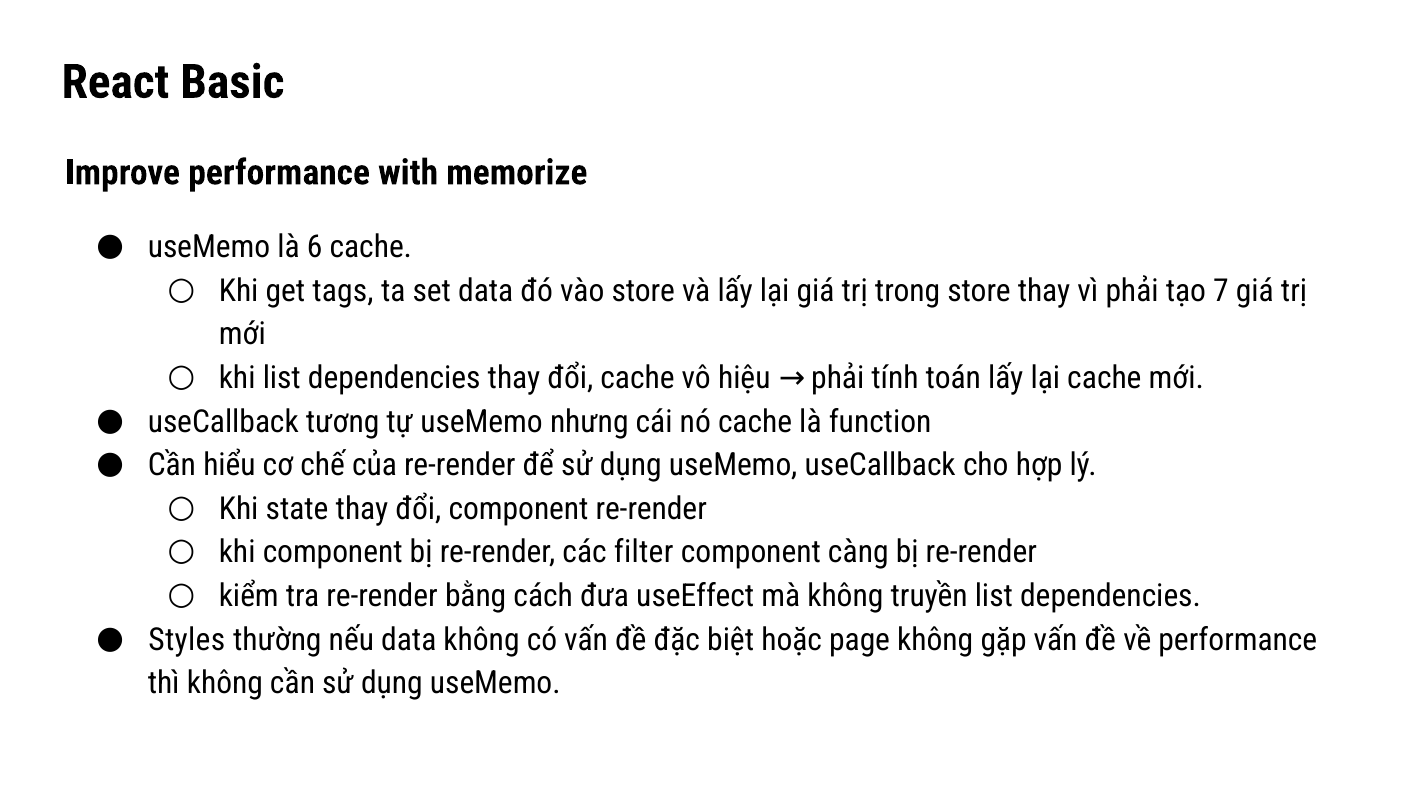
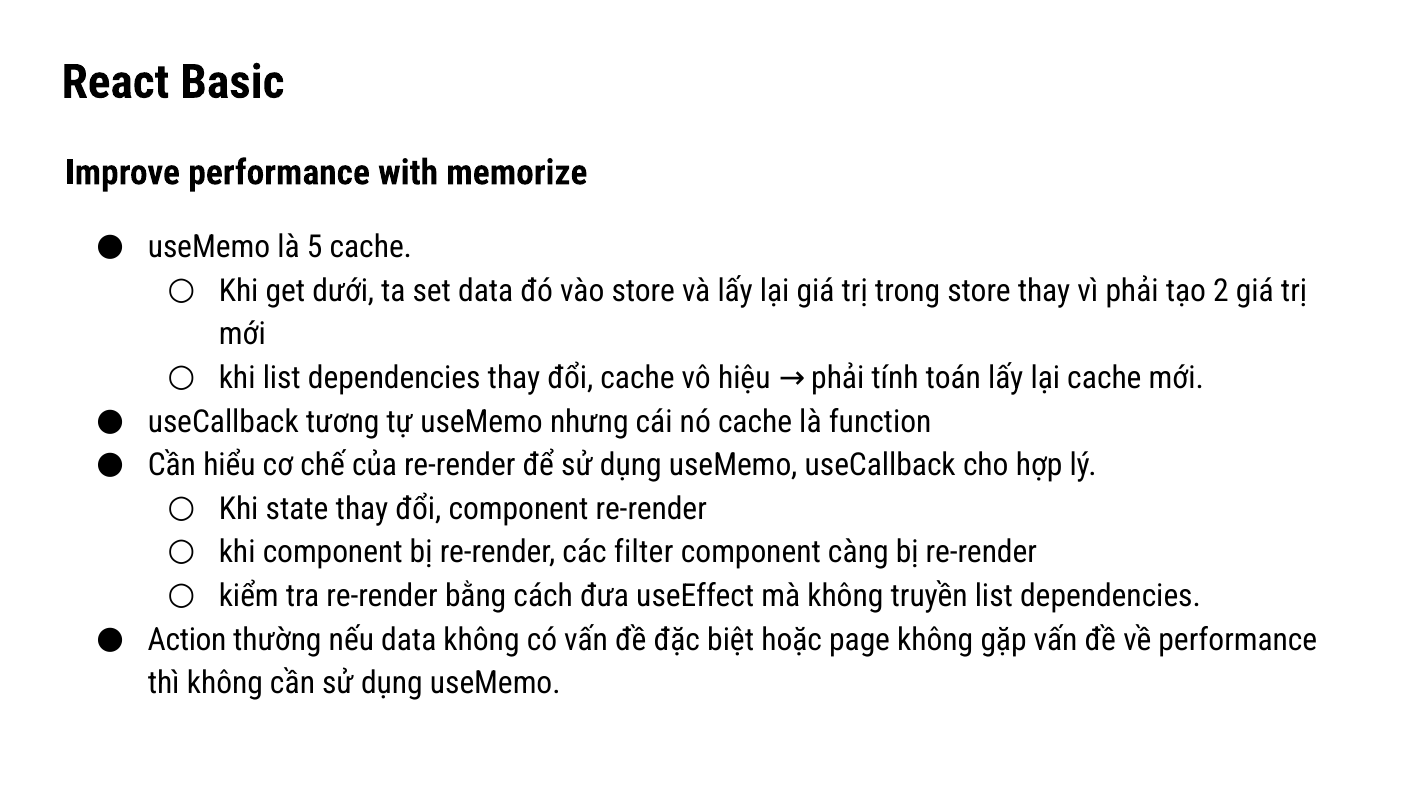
6: 6 -> 5 (315, 247)
tags: tags -> dưới (343, 291)
7: 7 -> 2 (1221, 291)
Styles: Styles -> Action (187, 639)
